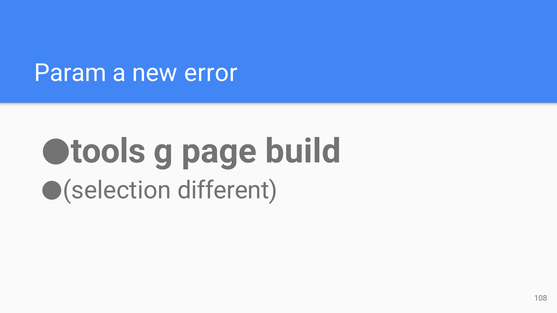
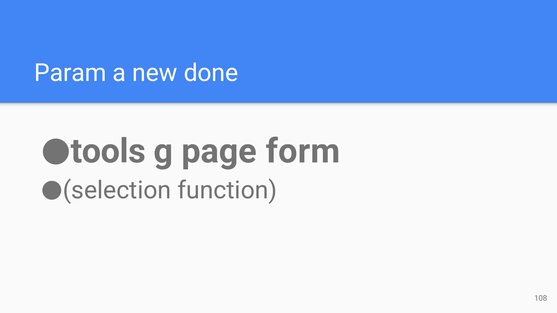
error: error -> done (211, 73)
build: build -> form (303, 151)
different: different -> function (227, 190)
